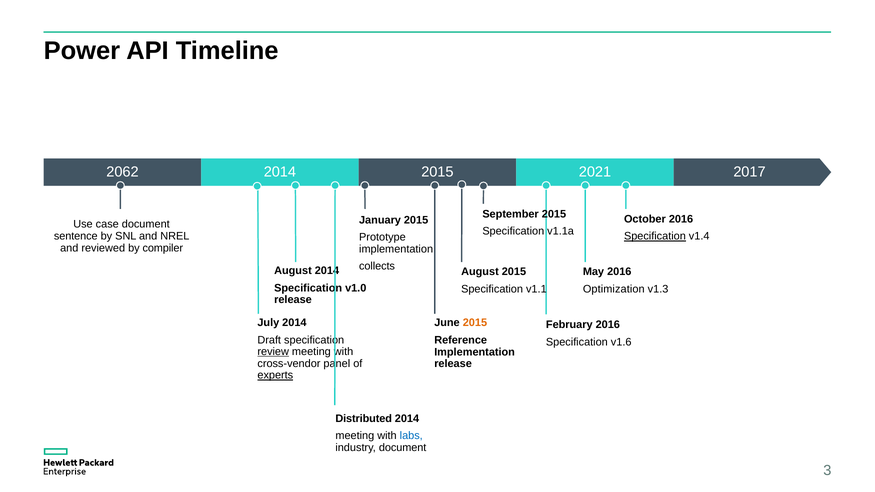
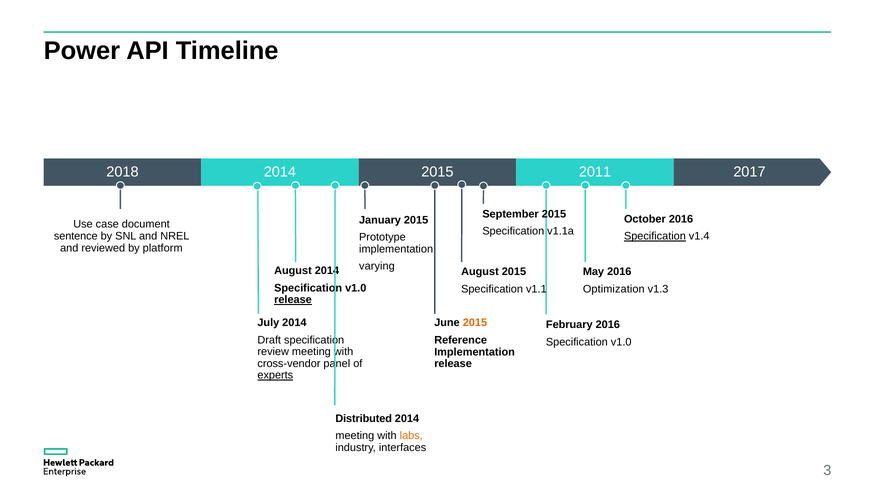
2062: 2062 -> 2018 (122, 172)
2021: 2021 -> 2011 (595, 172)
compiler: compiler -> platform (163, 248)
collects: collects -> varying (377, 266)
release underline: none -> present (293, 300)
v1.6: v1.6 -> v1.0 (621, 342)
review underline: present -> none (273, 352)
labs colour: blue -> orange (411, 436)
industry document: document -> interfaces (403, 448)
